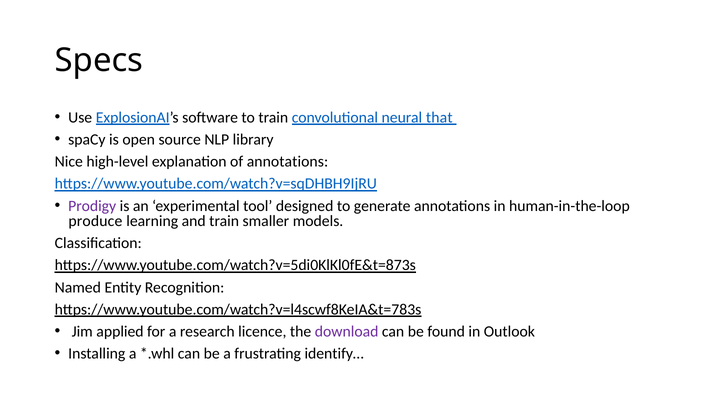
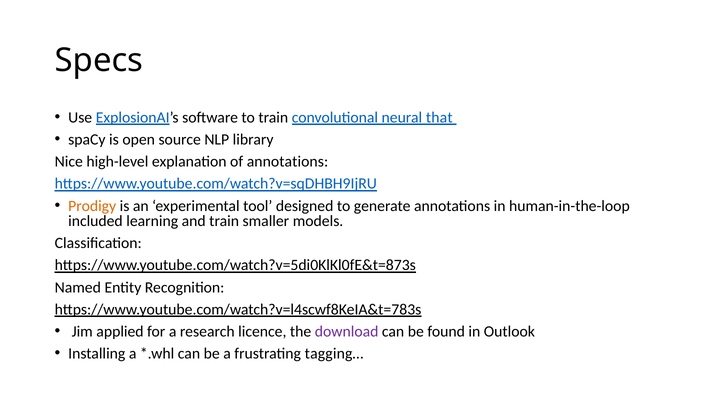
Prodigy colour: purple -> orange (92, 206)
produce: produce -> included (95, 221)
identify…: identify… -> tagging… (334, 354)
